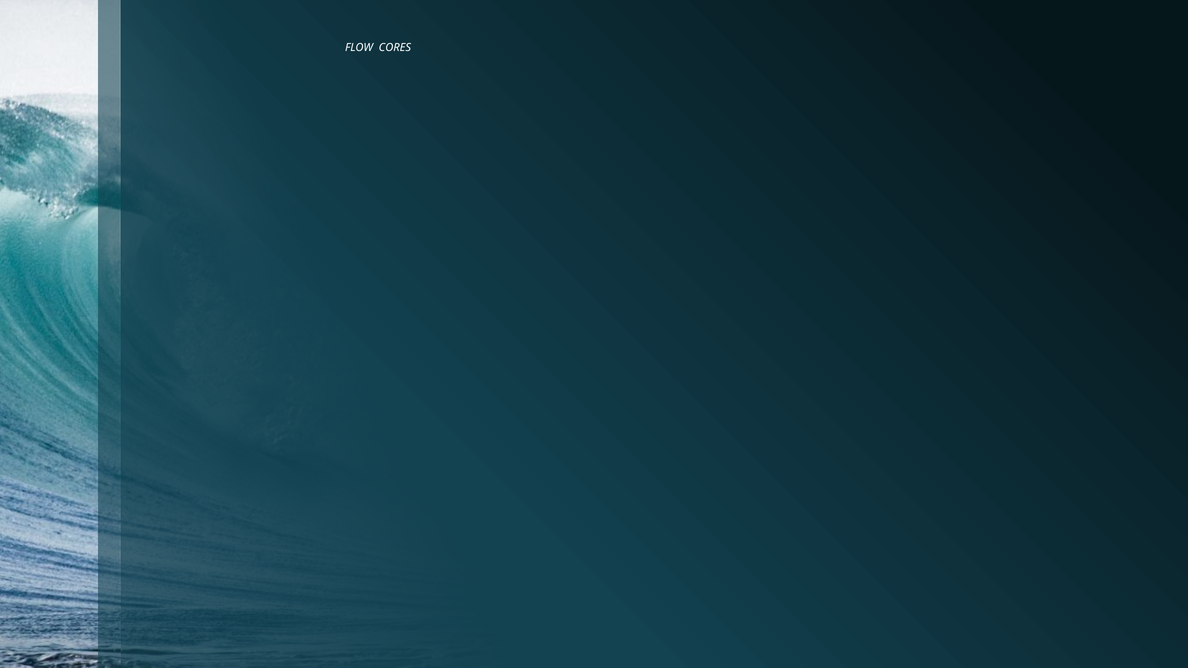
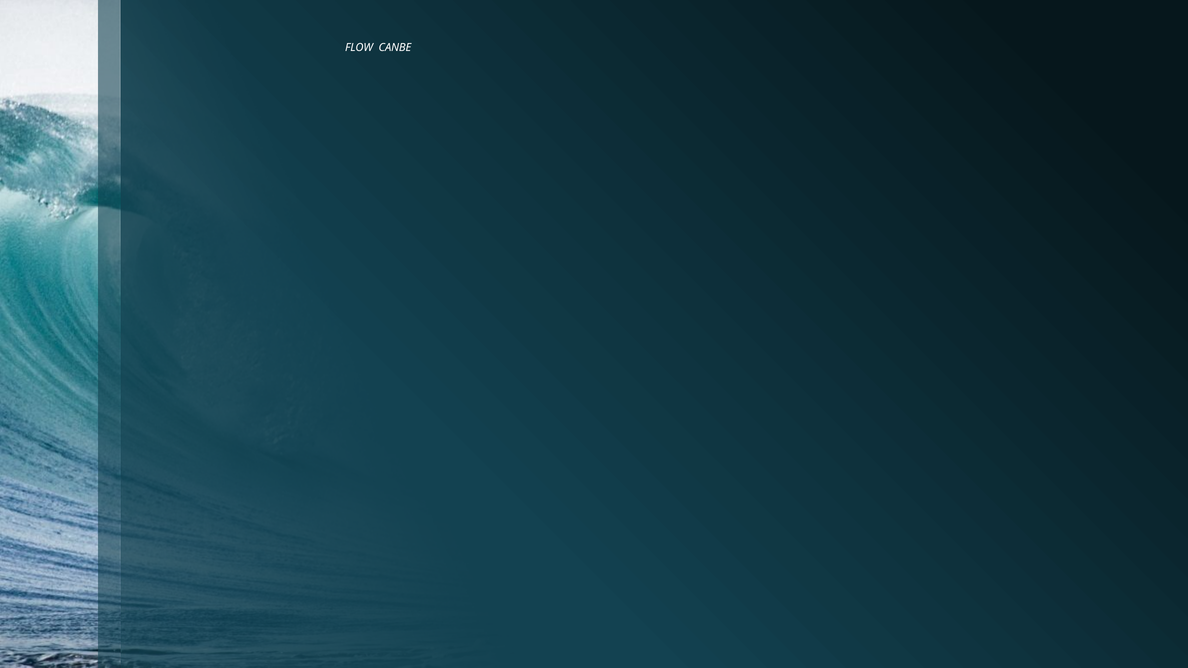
CORES: CORES -> CANBE (395, 48)
